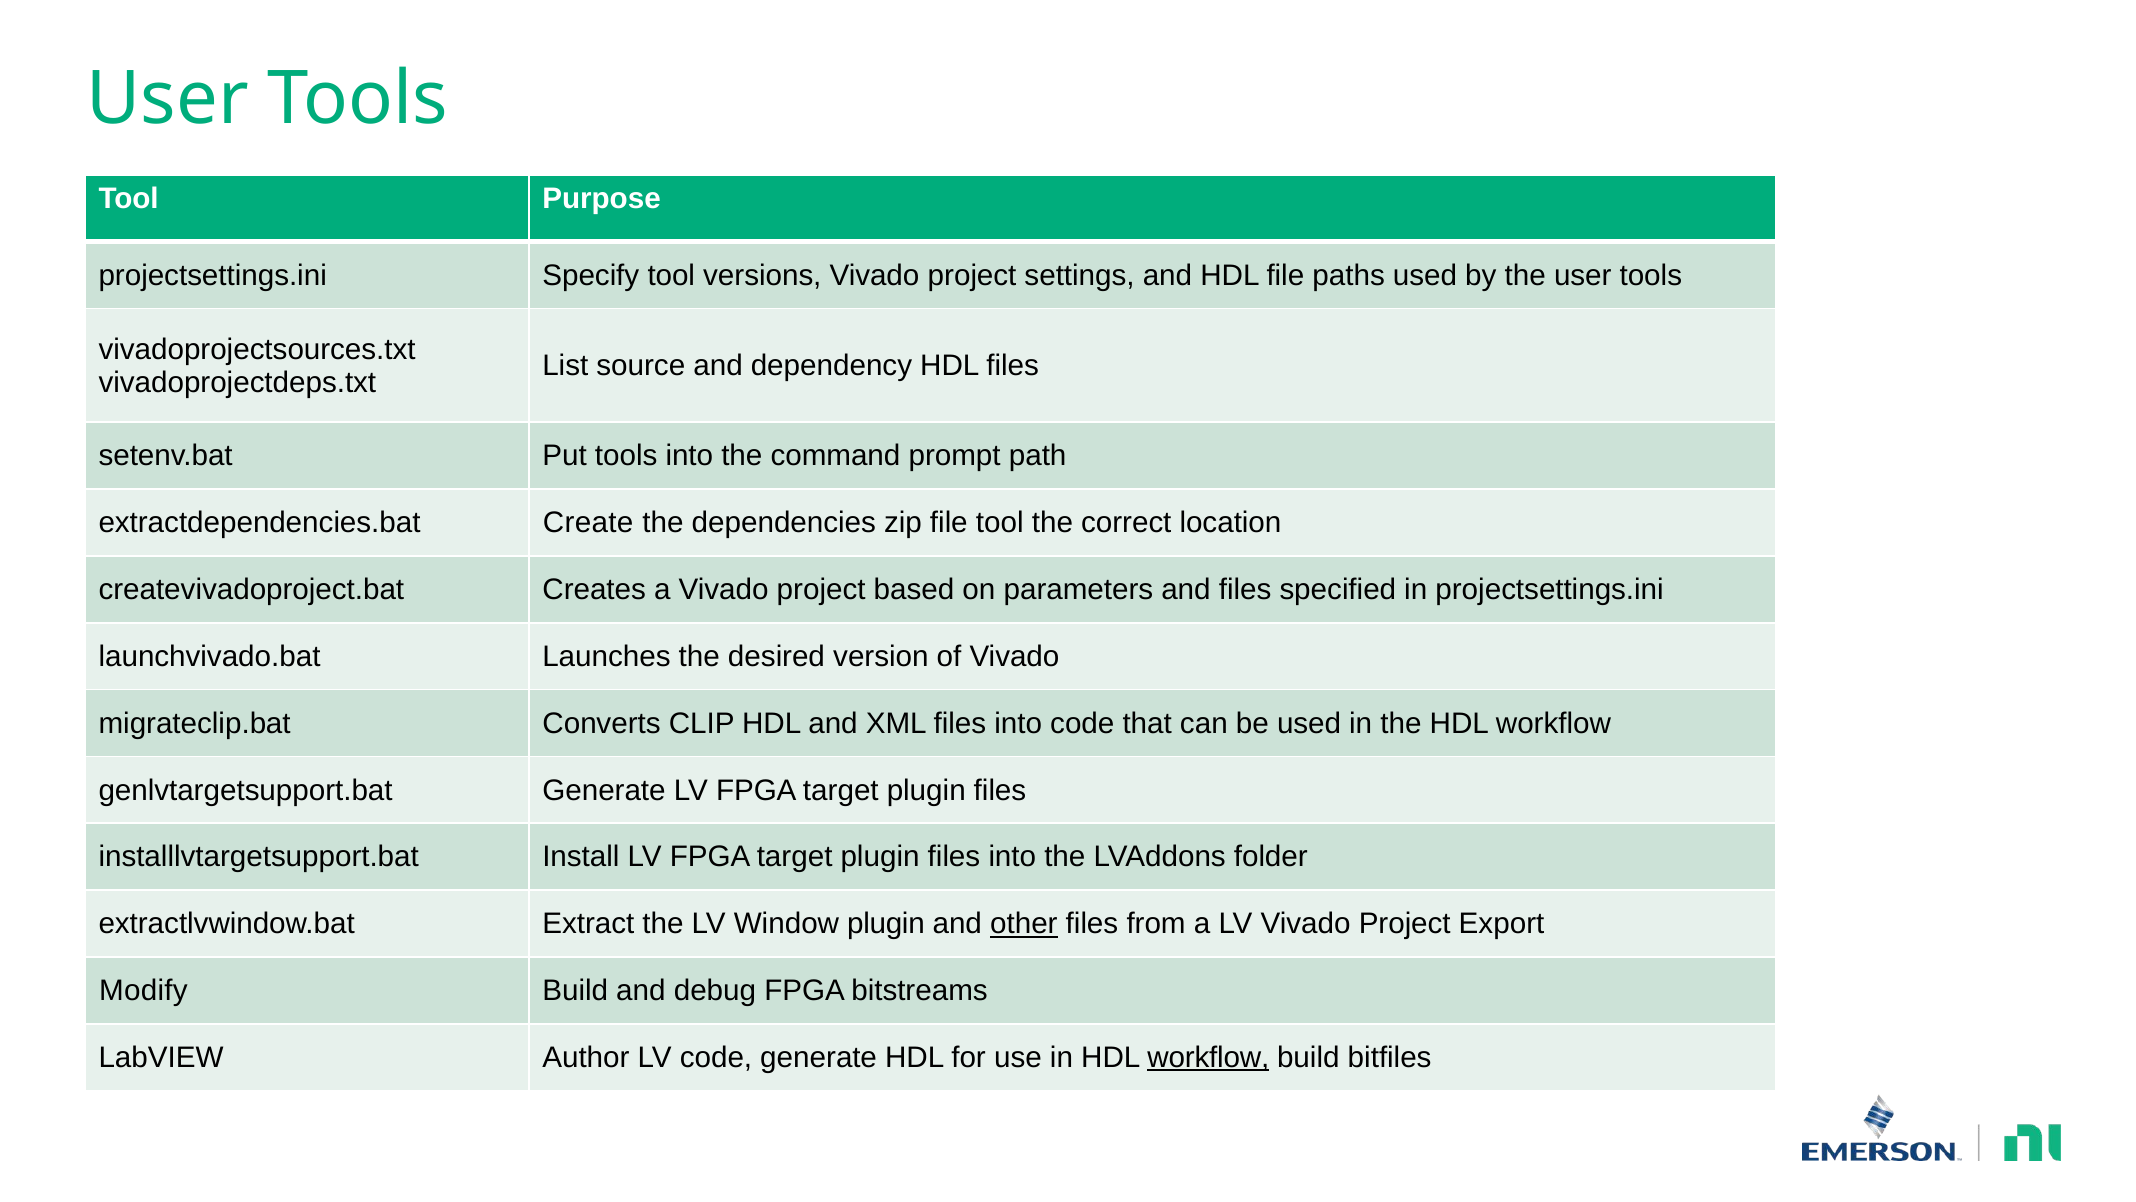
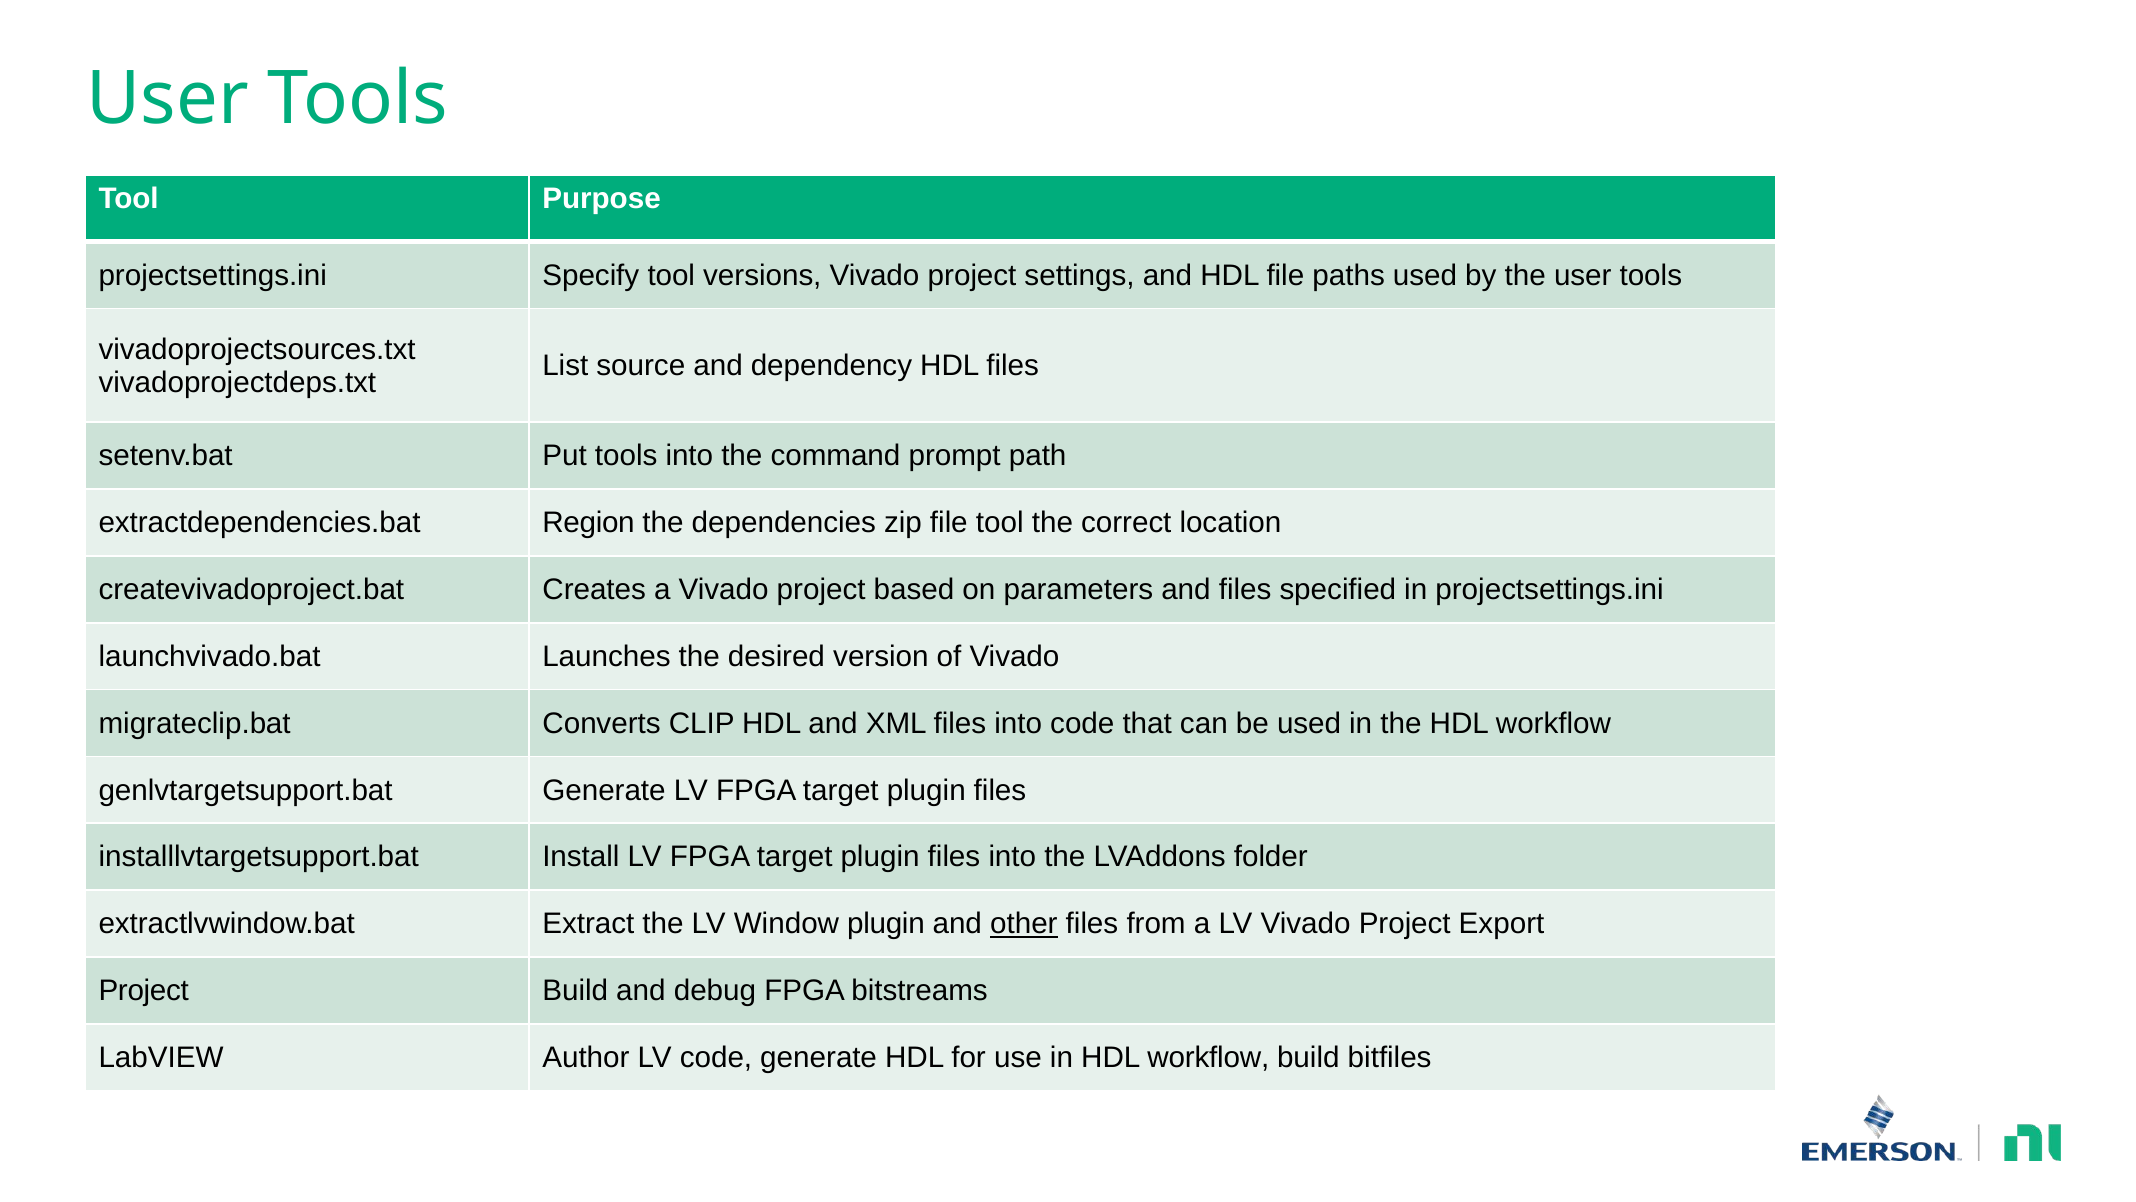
Create: Create -> Region (588, 523)
Modify: Modify -> Project (144, 990)
workflow underline: present -> none (1208, 1057)
